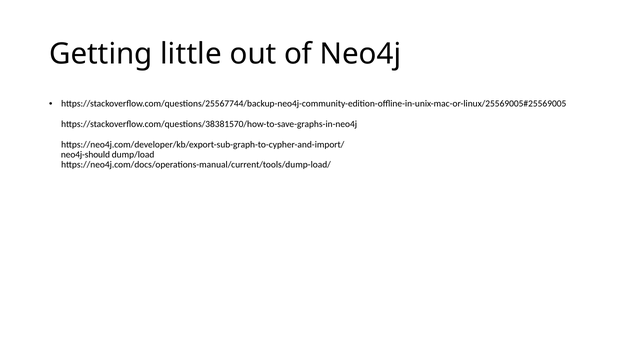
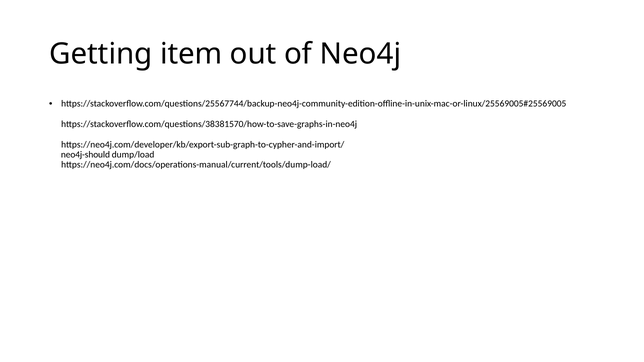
little: little -> item (191, 54)
